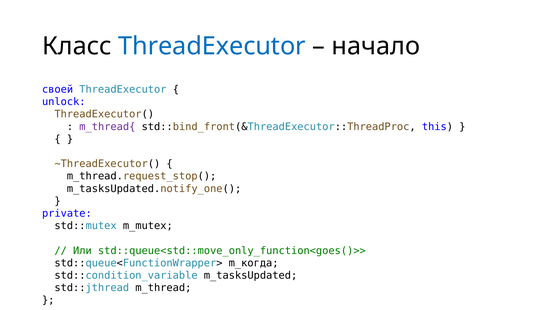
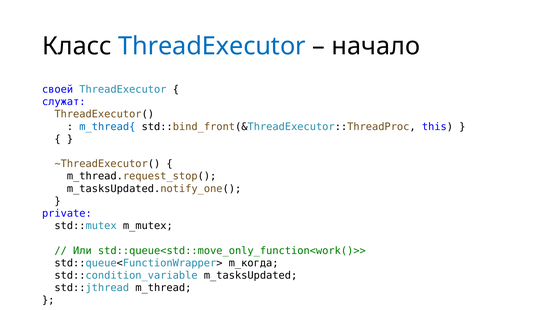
unlock: unlock -> служат (64, 102)
m_thread{ colour: purple -> blue (107, 127)
std::queue<std::move_only_function<goes()>>: std::queue<std::move_only_function<goes()>> -> std::queue<std::move_only_function<work()>> (232, 251)
